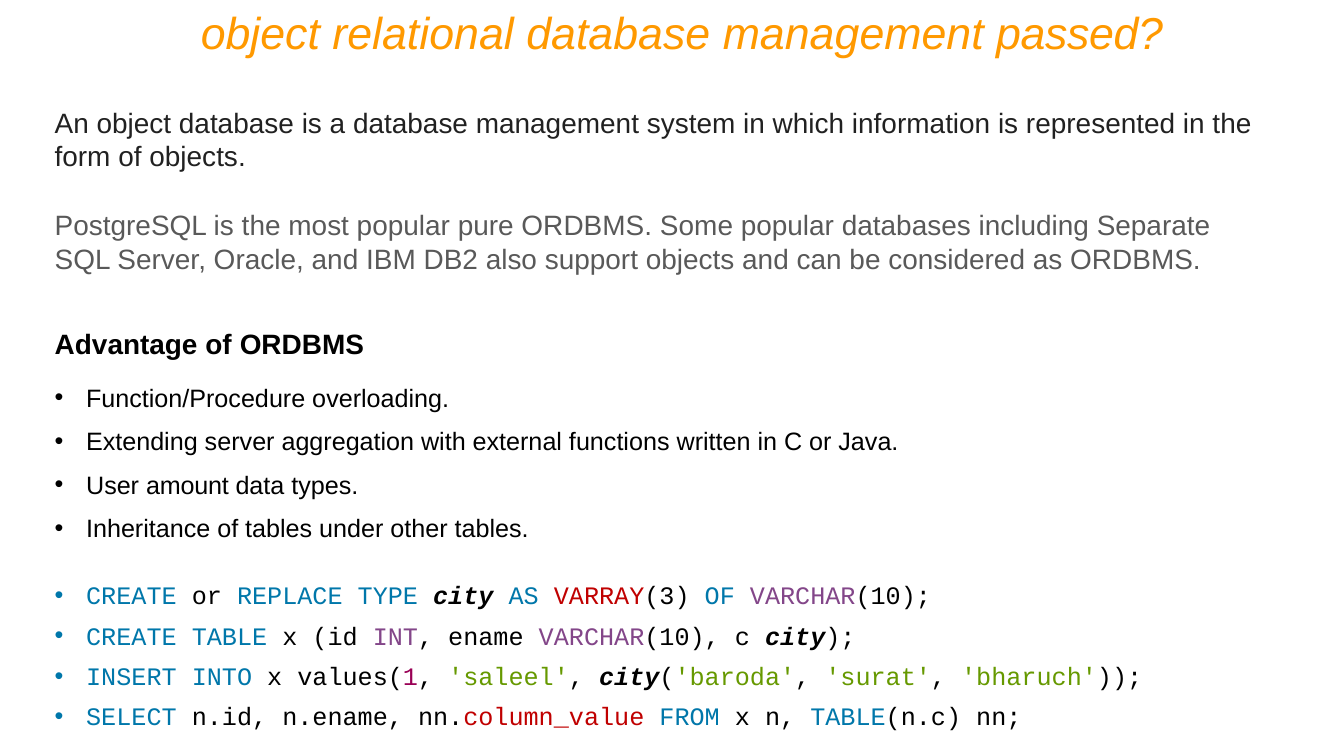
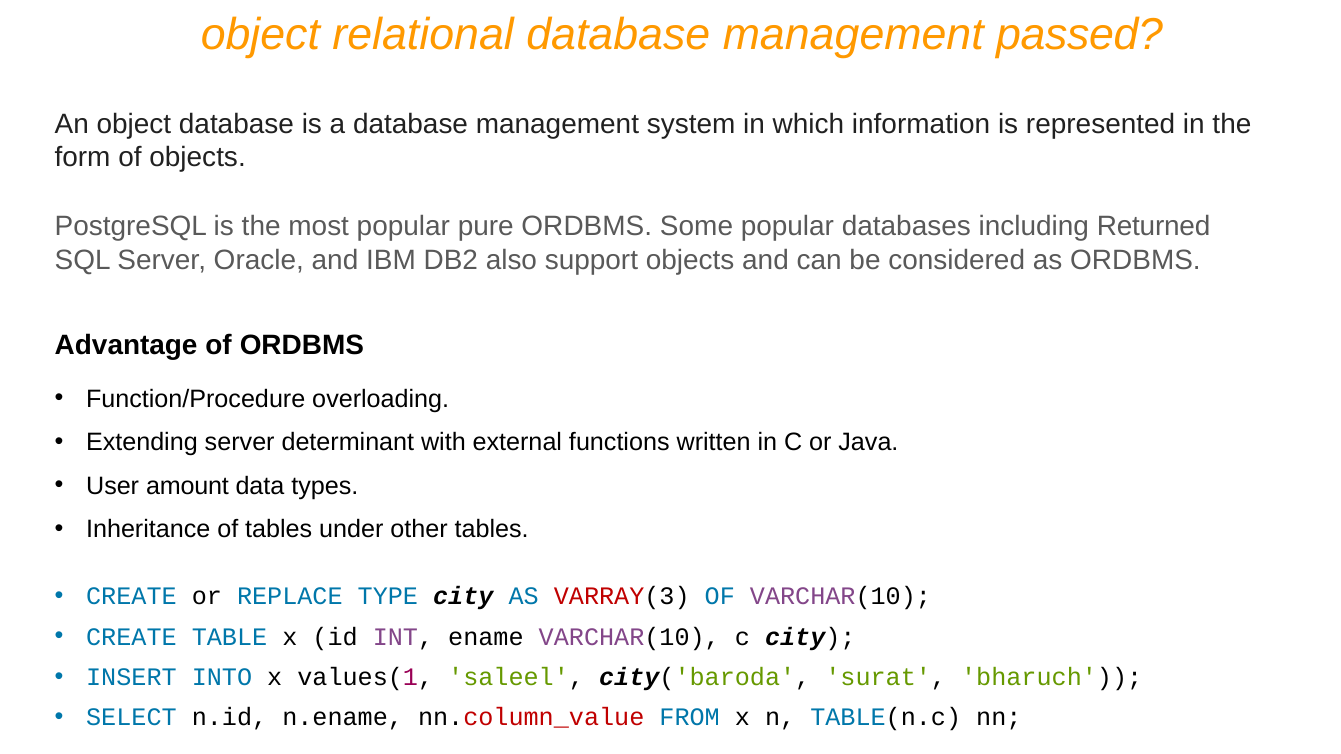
Separate: Separate -> Returned (1154, 227)
aggregation: aggregation -> determinant (348, 442)
